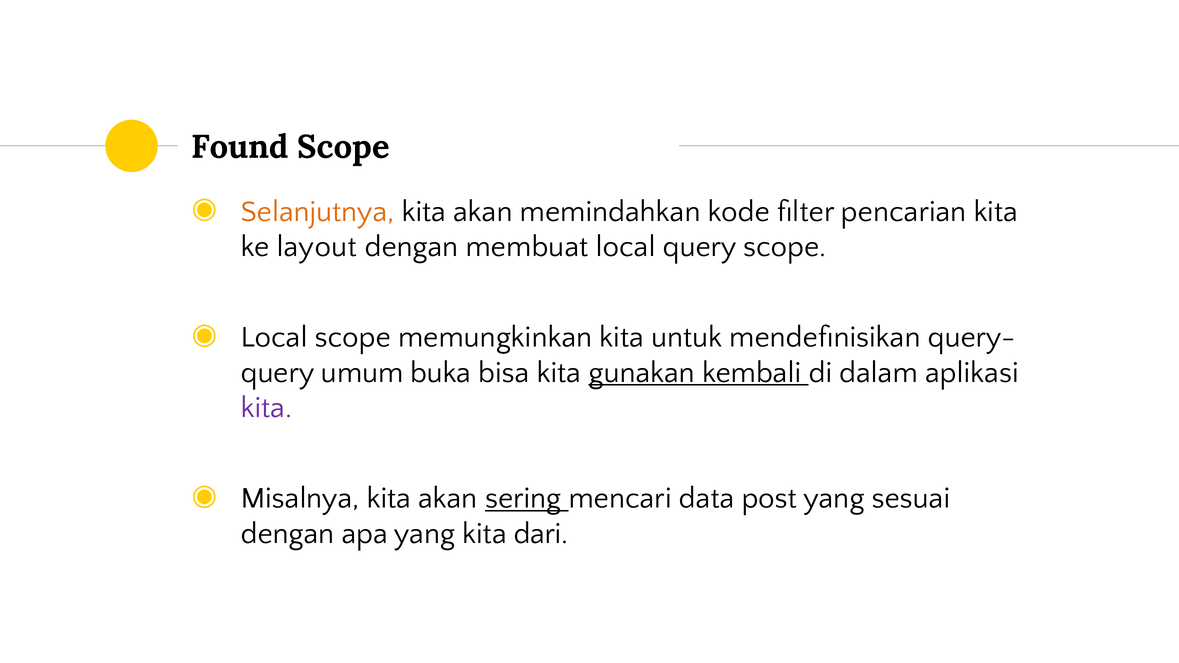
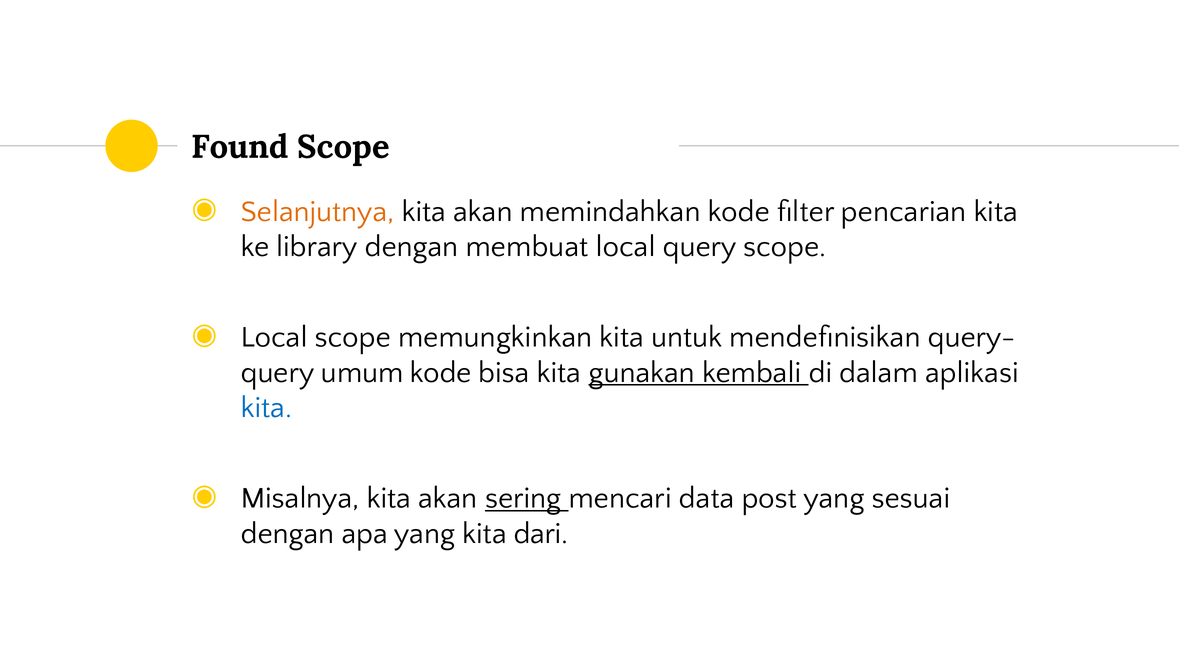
layout: layout -> library (317, 247)
umum buka: buka -> kode (441, 373)
kita colour: purple -> blue (266, 408)
